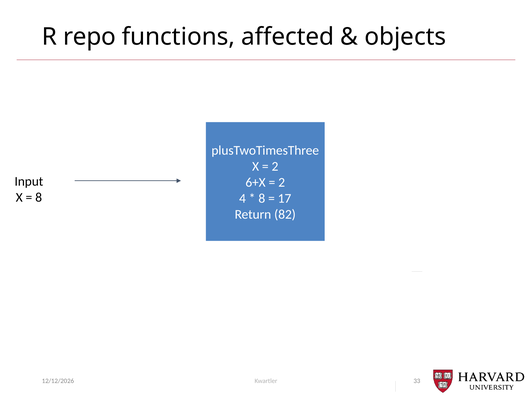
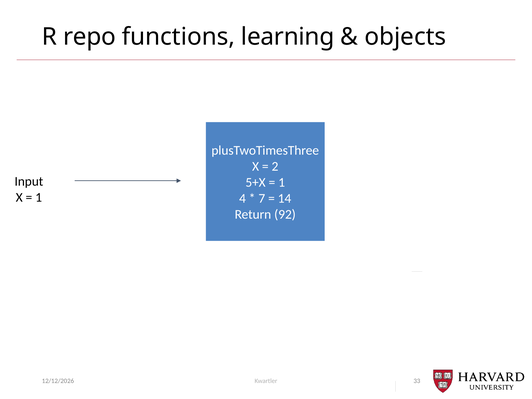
affected: affected -> learning (288, 37)
6+X: 6+X -> 5+X (256, 182)
2: 2 -> 1 (282, 182)
8: 8 -> 1 (39, 197)
8: 8 -> 7 (262, 198)
17: 17 -> 14 (285, 198)
82: 82 -> 92 (285, 214)
